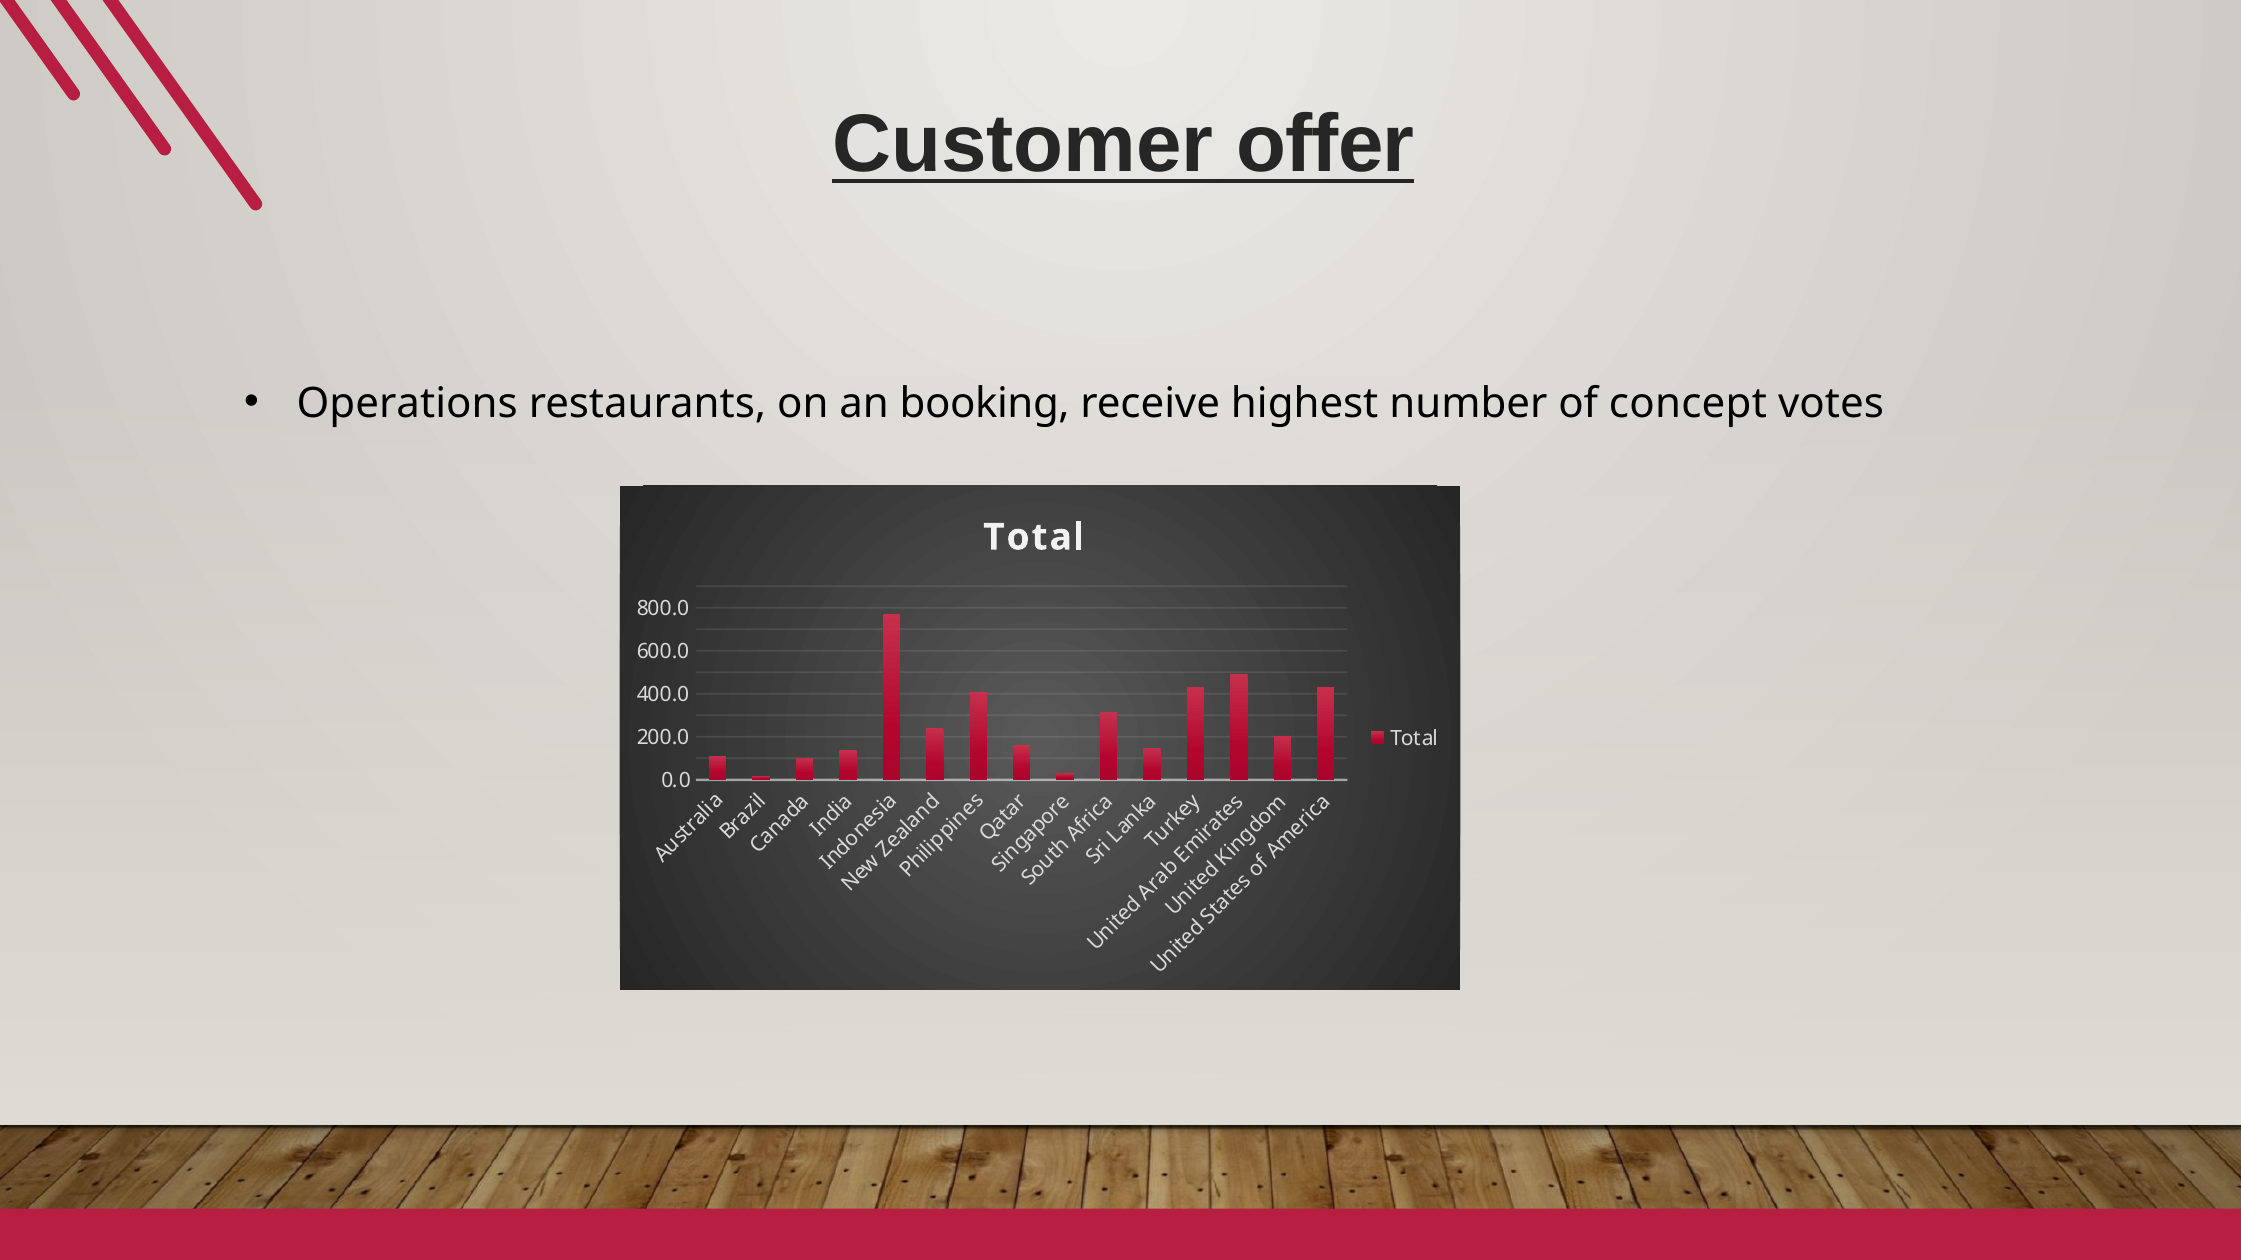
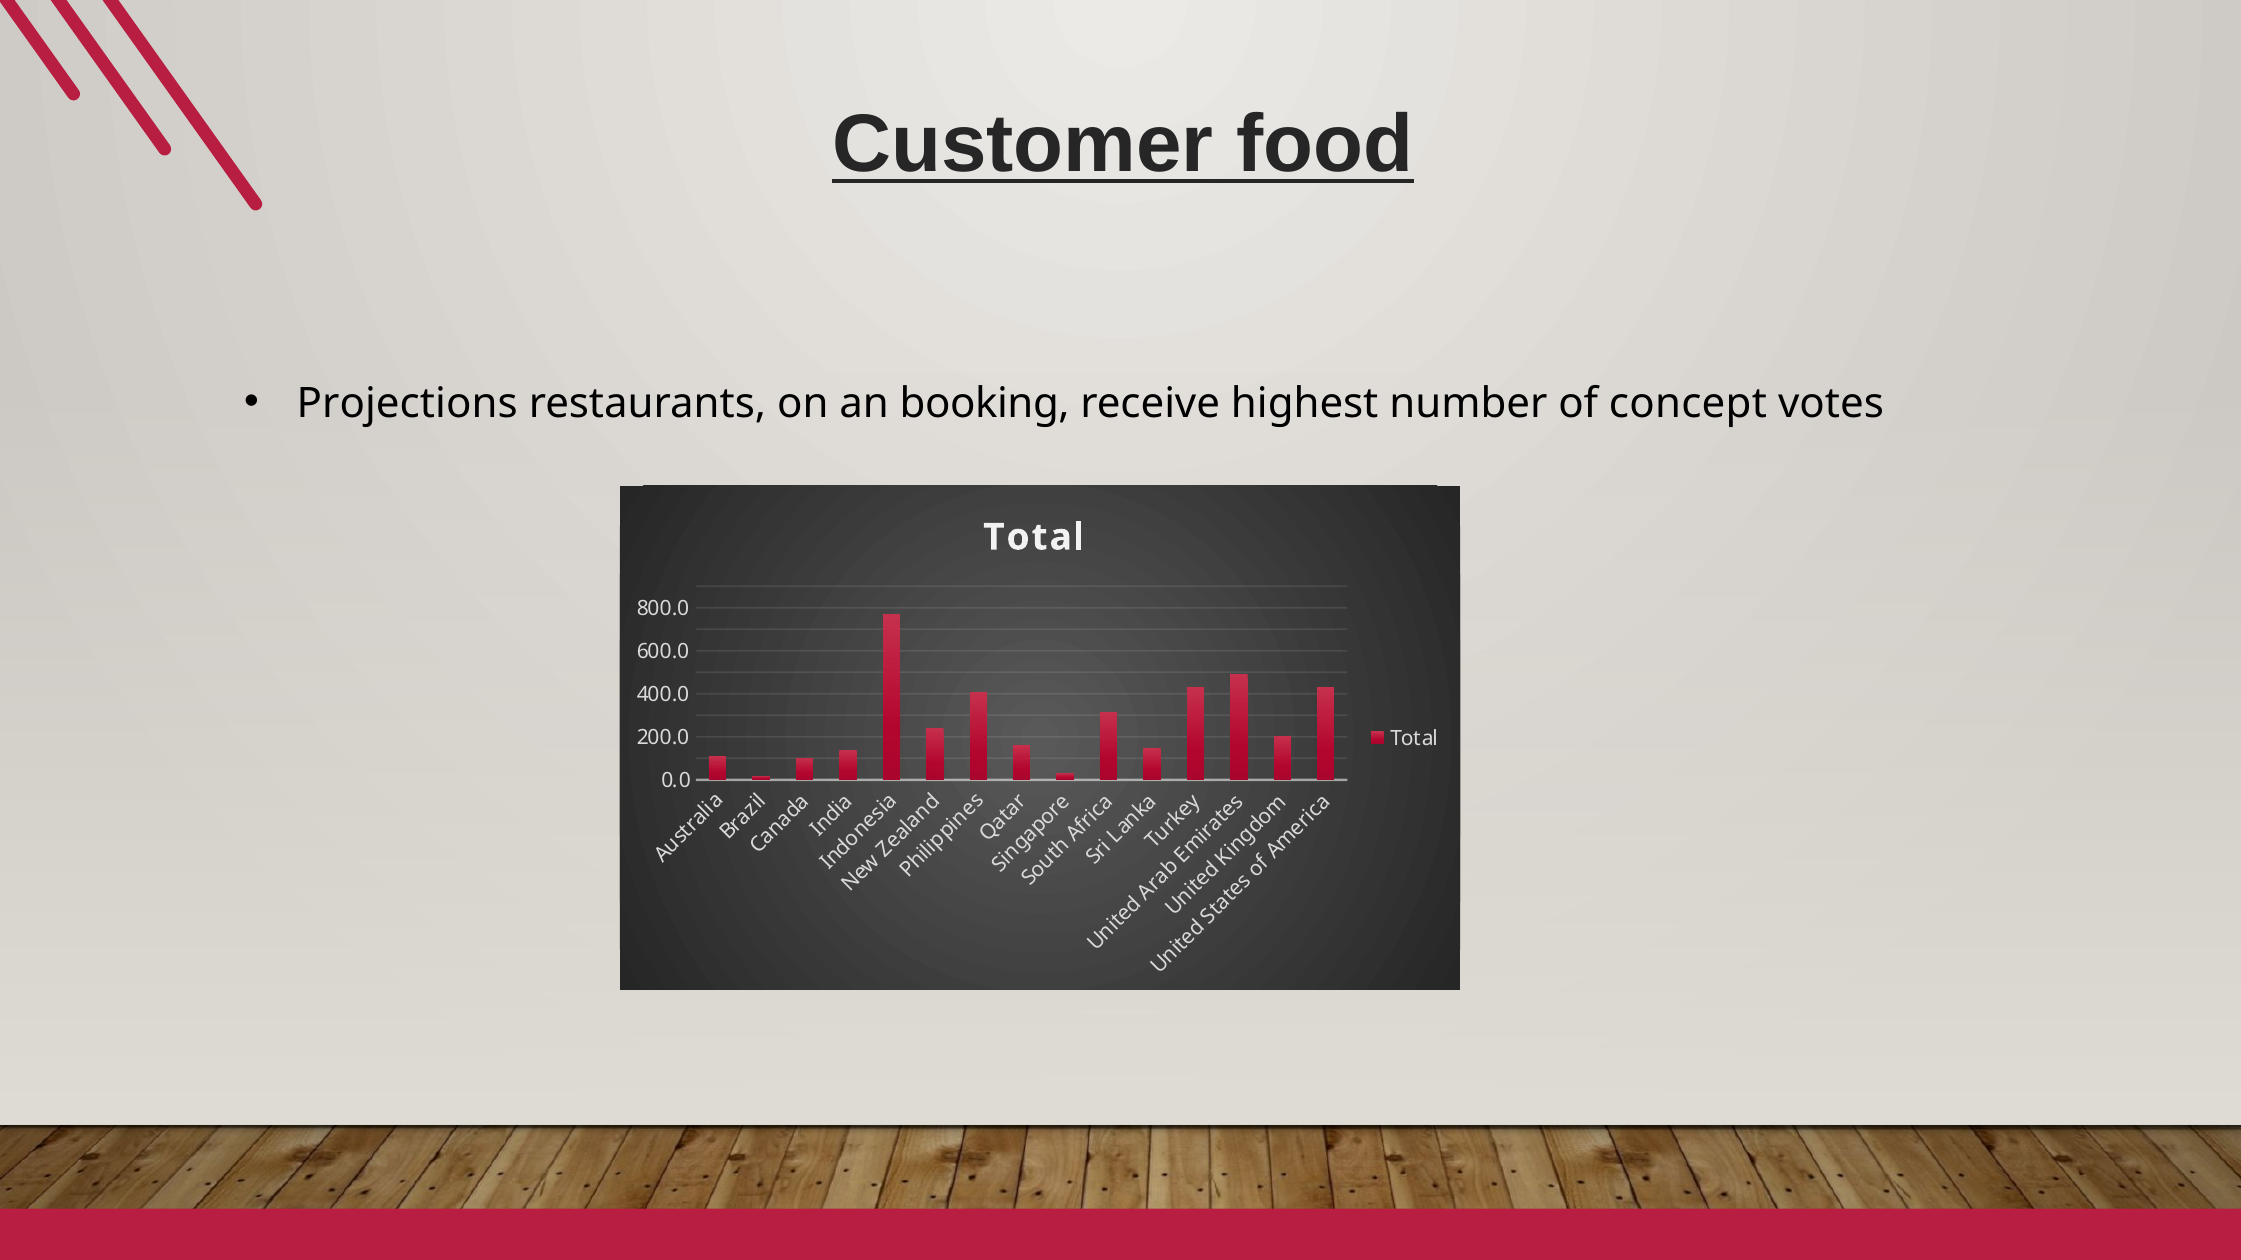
offer: offer -> food (1325, 145)
Operations: Operations -> Projections (407, 404)
